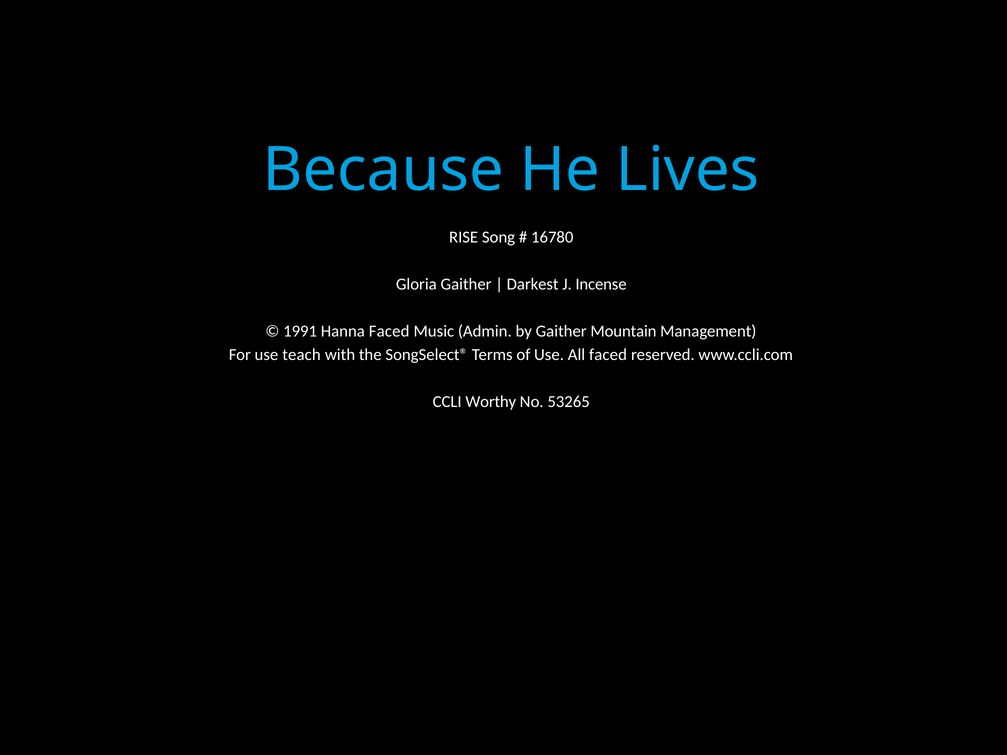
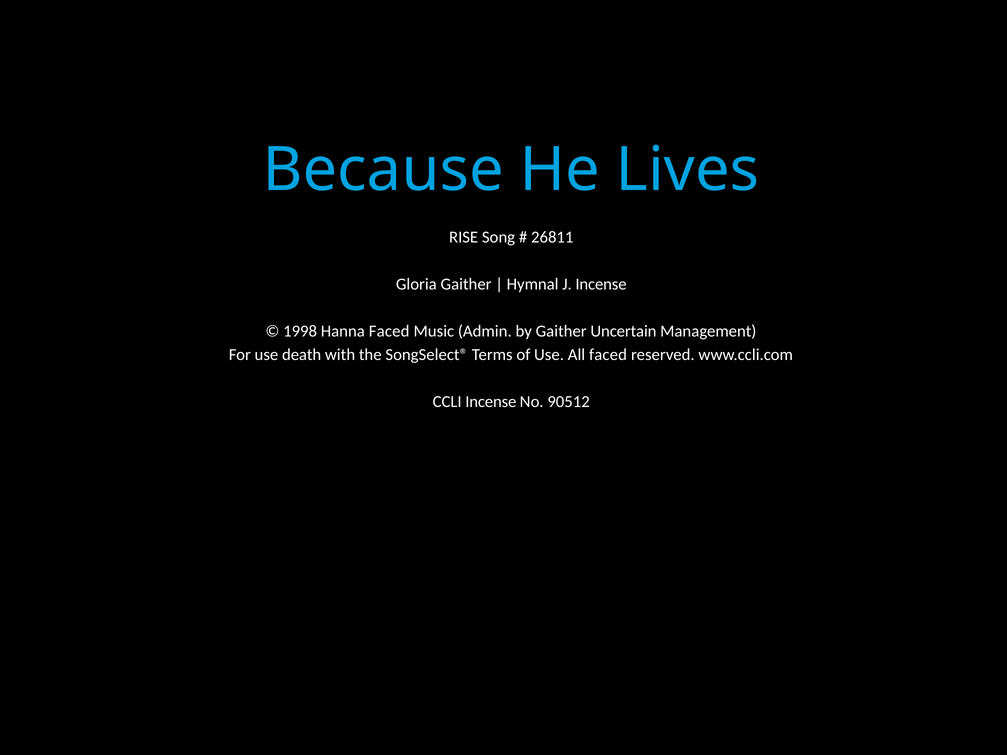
16780: 16780 -> 26811 (552, 237)
Darkest: Darkest -> Hymnal (533, 284)
1991: 1991 -> 1998 (300, 331)
Mountain: Mountain -> Uncertain (623, 331)
teach: teach -> death (302, 355)
CCLI Worthy: Worthy -> Incense (491, 402)
53265: 53265 -> 90512 (569, 402)
